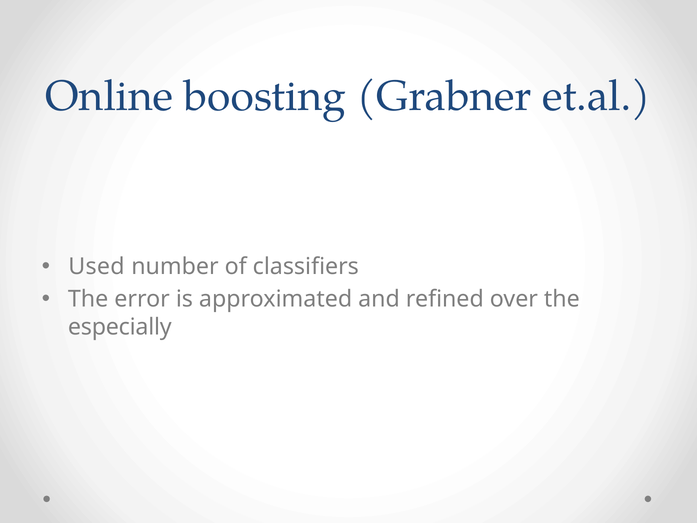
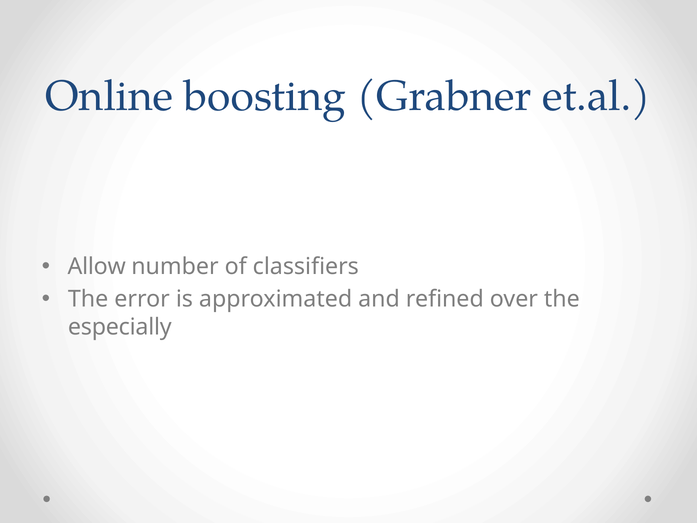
Used: Used -> Allow (97, 267)
